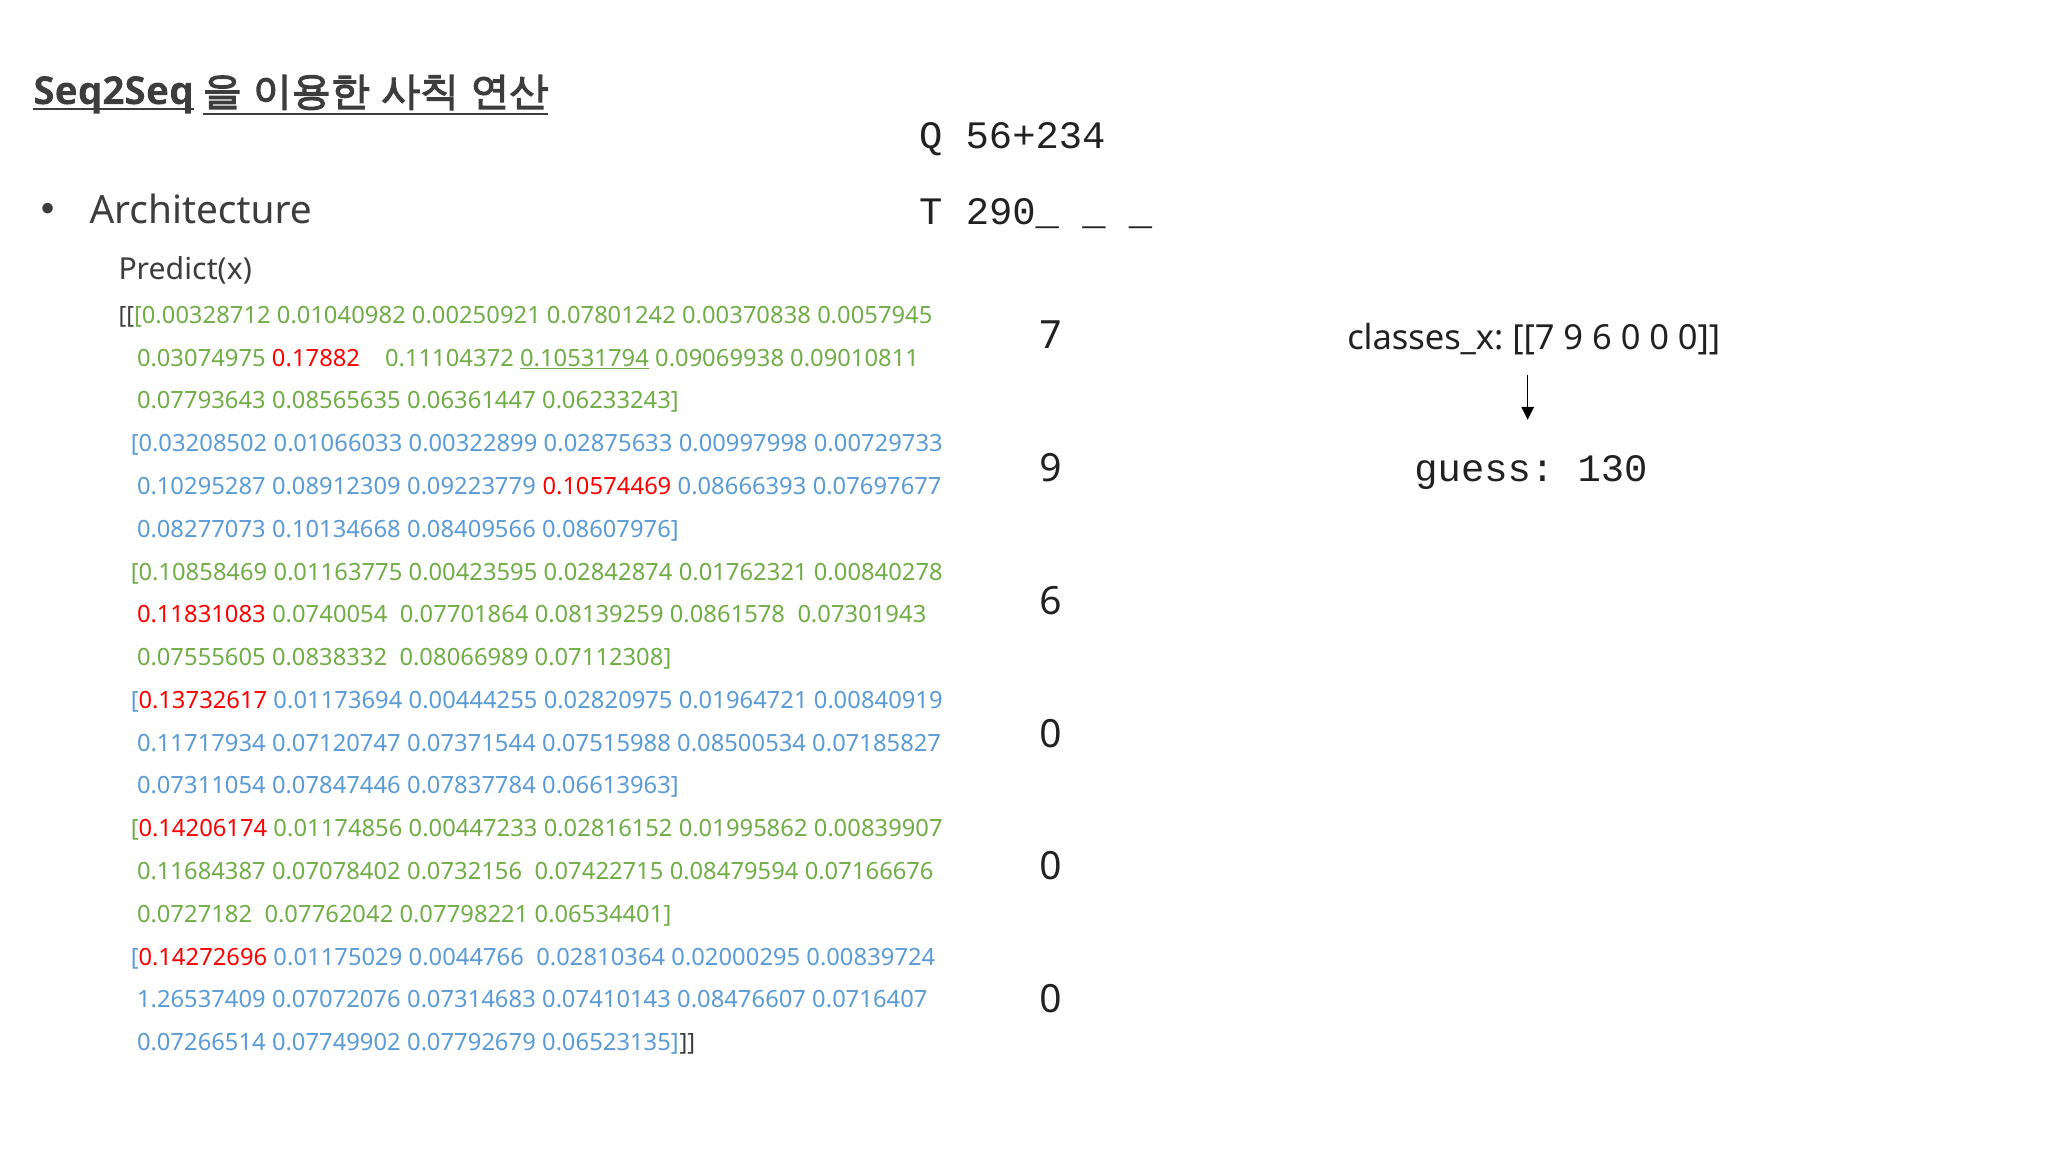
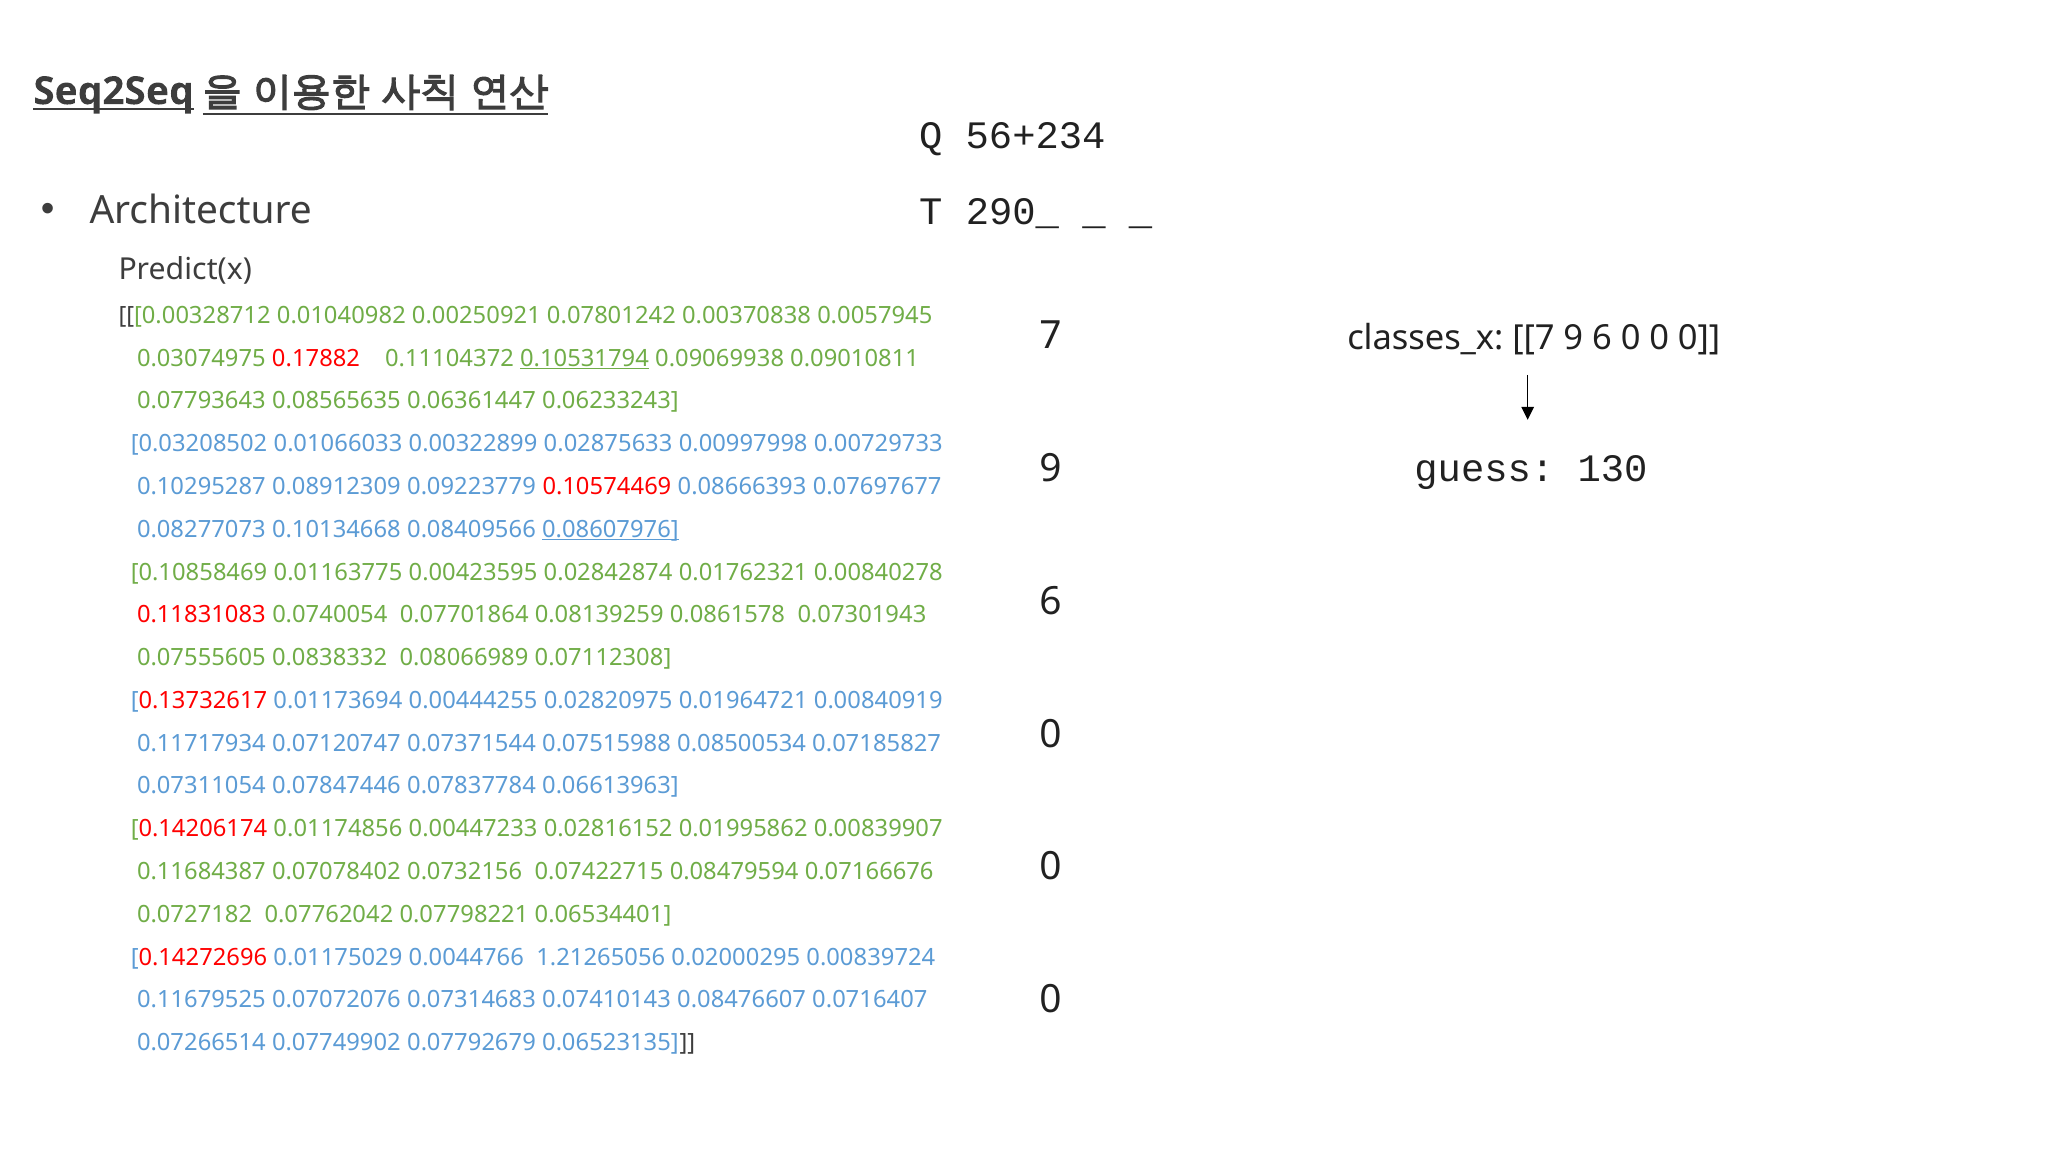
0.08607976 underline: none -> present (610, 529)
0.02810364: 0.02810364 -> 1.21265056 (601, 957)
1.26537409: 1.26537409 -> 0.11679525 (201, 1000)
